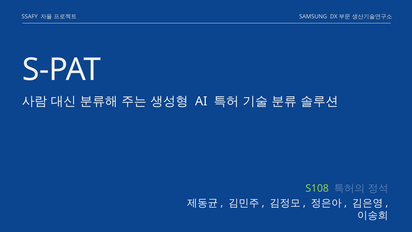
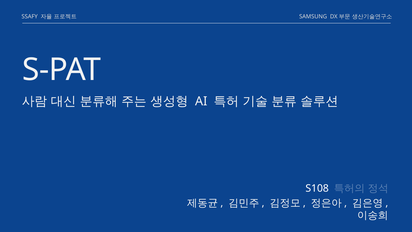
S108 colour: light green -> white (317, 188)
